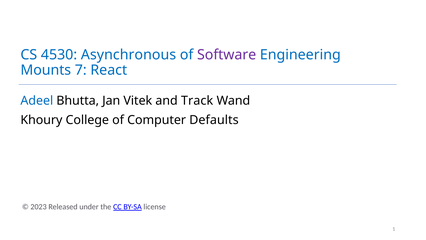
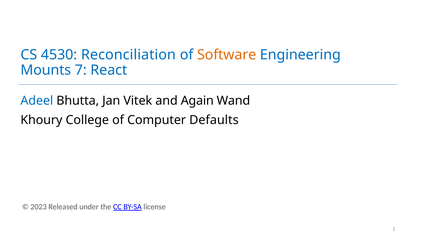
Asynchronous: Asynchronous -> Reconciliation (128, 55)
Software colour: purple -> orange (227, 55)
Track: Track -> Again (197, 101)
